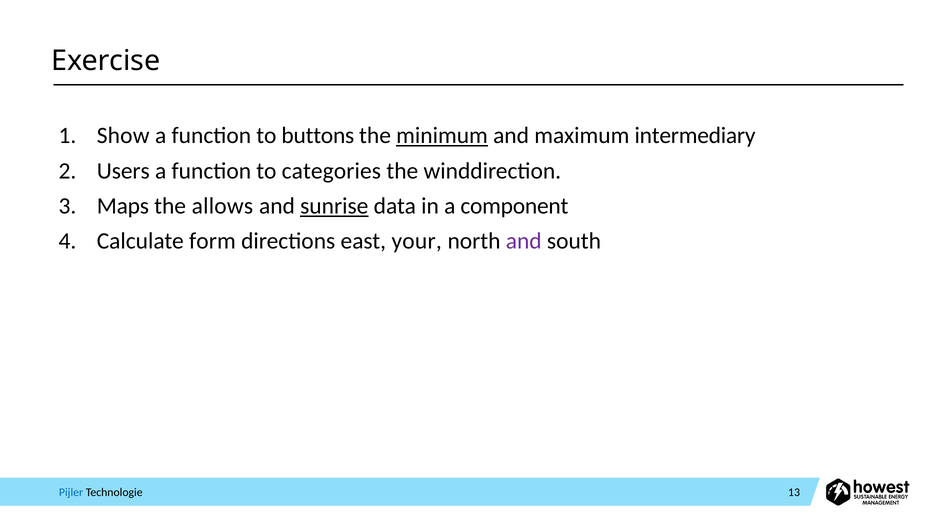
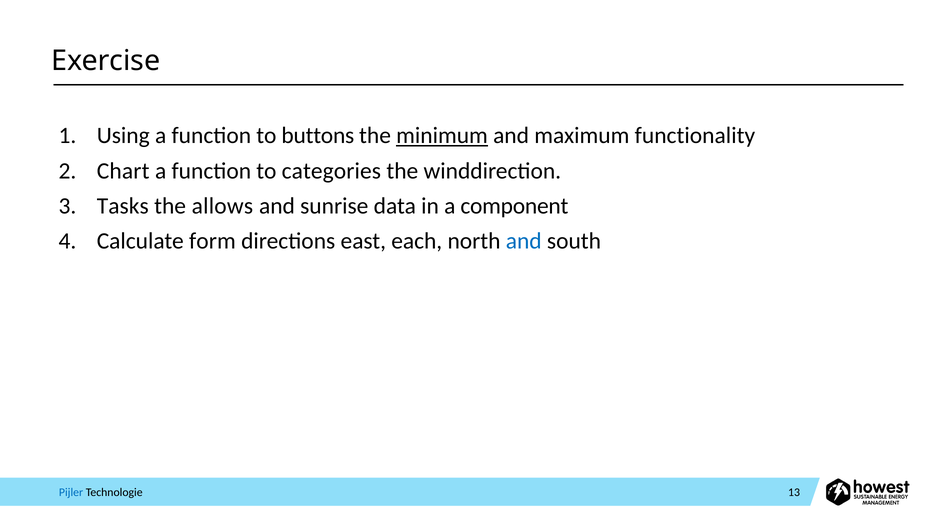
Show: Show -> Using (123, 136)
intermediary: intermediary -> functionality (695, 136)
Users: Users -> Chart (123, 171)
Maps: Maps -> Tasks (123, 206)
sunrise underline: present -> none (334, 206)
your: your -> each (417, 241)
and colour: purple -> blue (524, 241)
